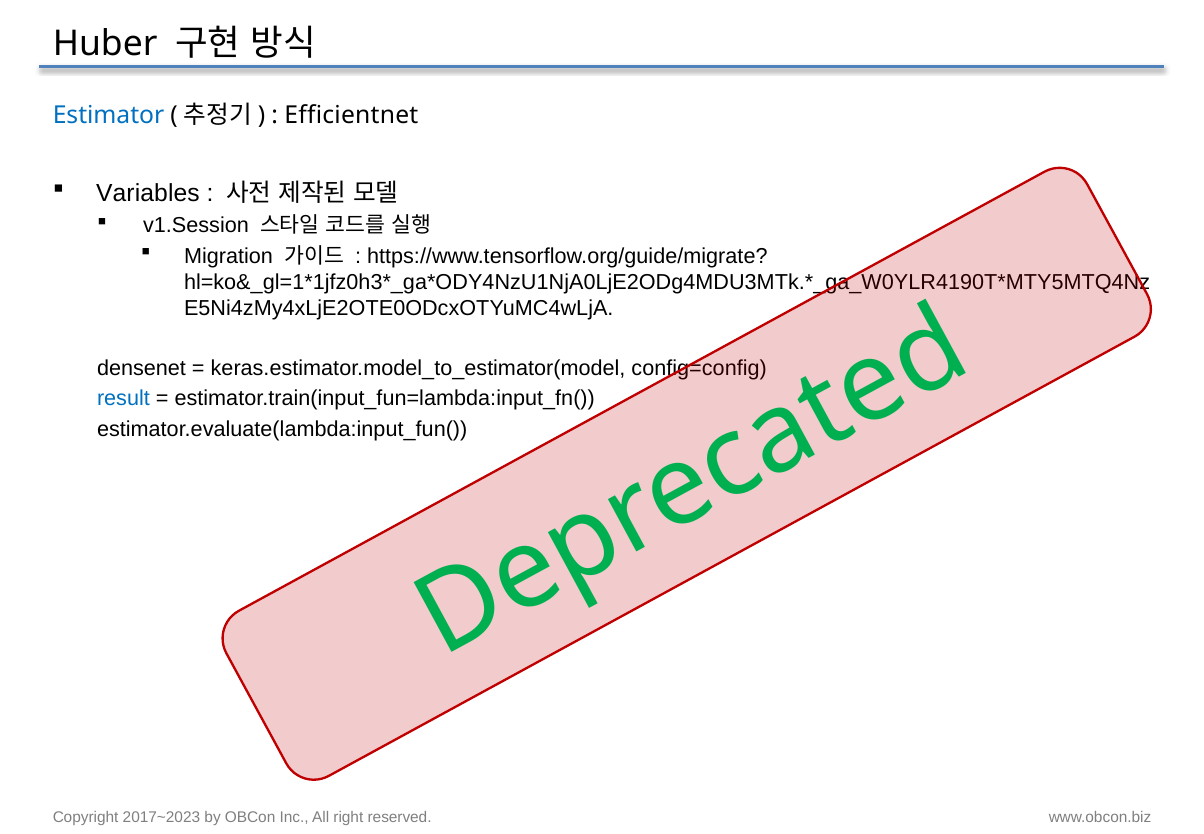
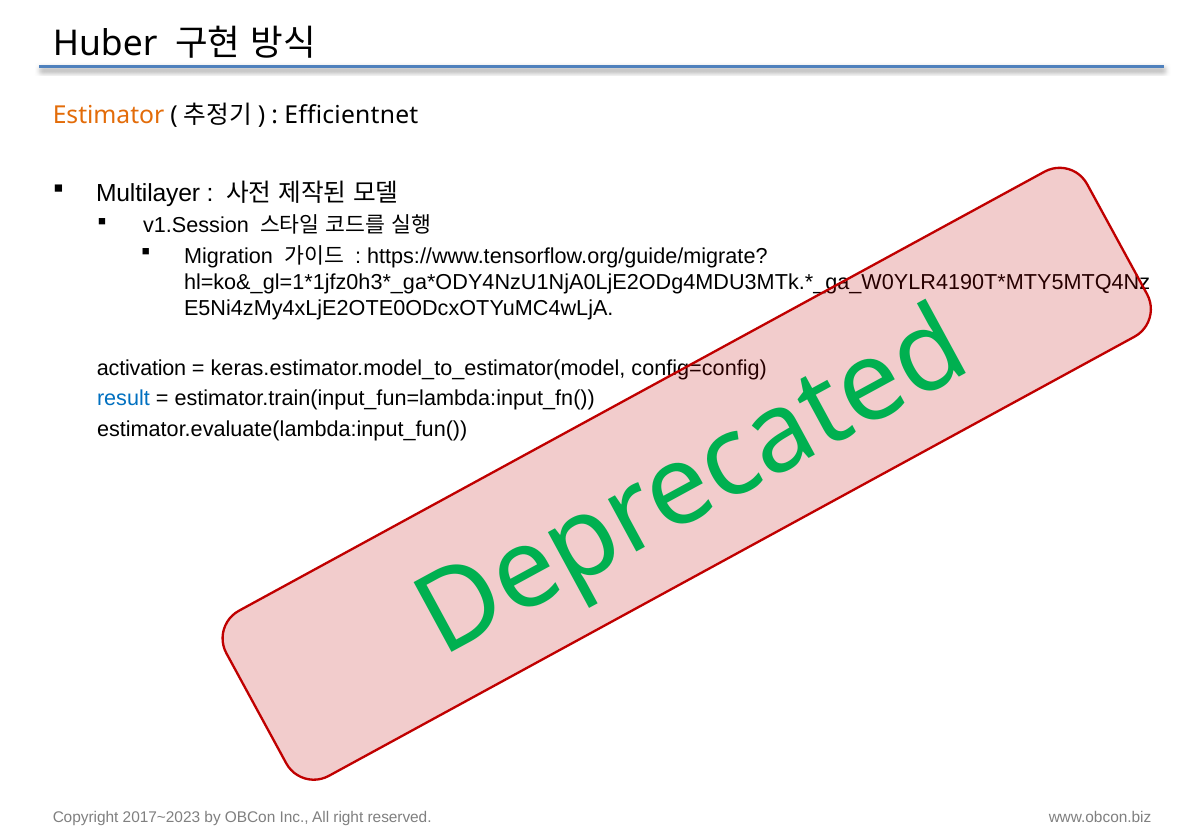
Estimator colour: blue -> orange (109, 115)
Variables: Variables -> Multilayer (148, 194)
densenet: densenet -> activation (142, 368)
